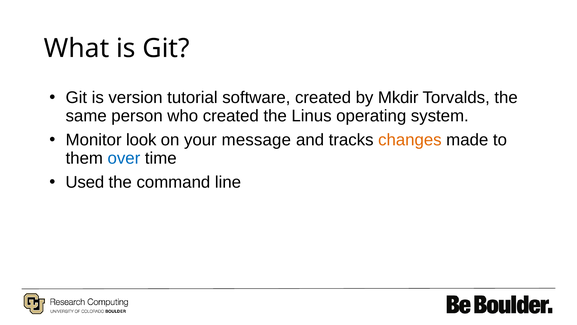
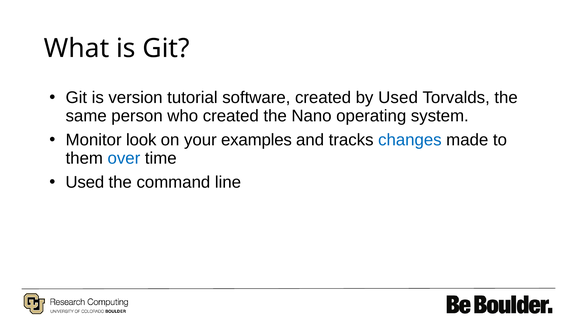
by Mkdir: Mkdir -> Used (398, 98)
Linus: Linus -> Nano (312, 116)
message: message -> examples (256, 140)
changes colour: orange -> blue (410, 140)
